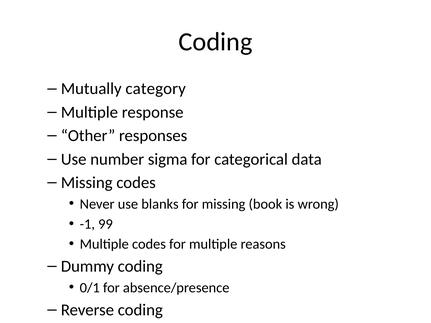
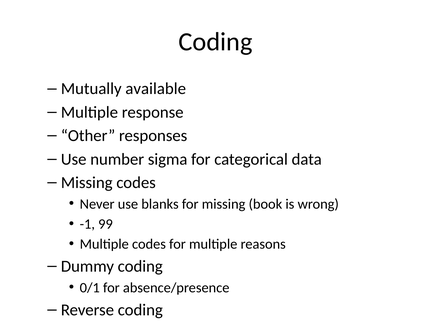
category: category -> available (156, 89)
